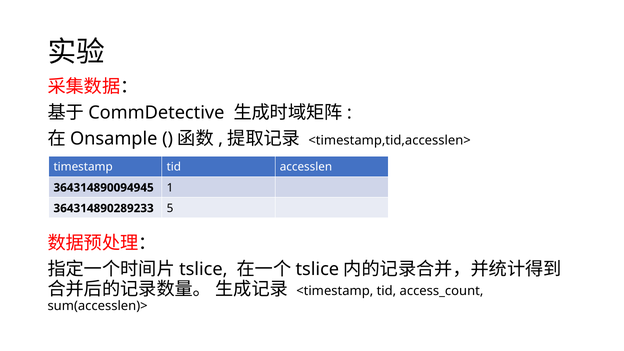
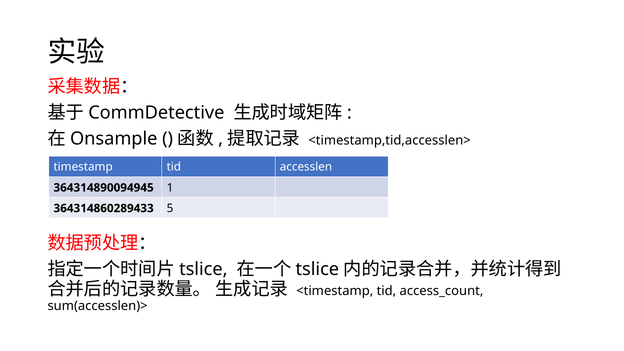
364314890289233: 364314890289233 -> 364314860289433 (104, 208)
